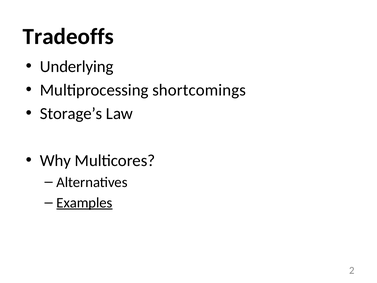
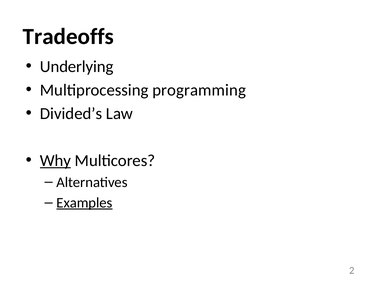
shortcomings: shortcomings -> programming (199, 90)
Storage’s: Storage’s -> Divided’s (71, 113)
Why underline: none -> present (55, 160)
